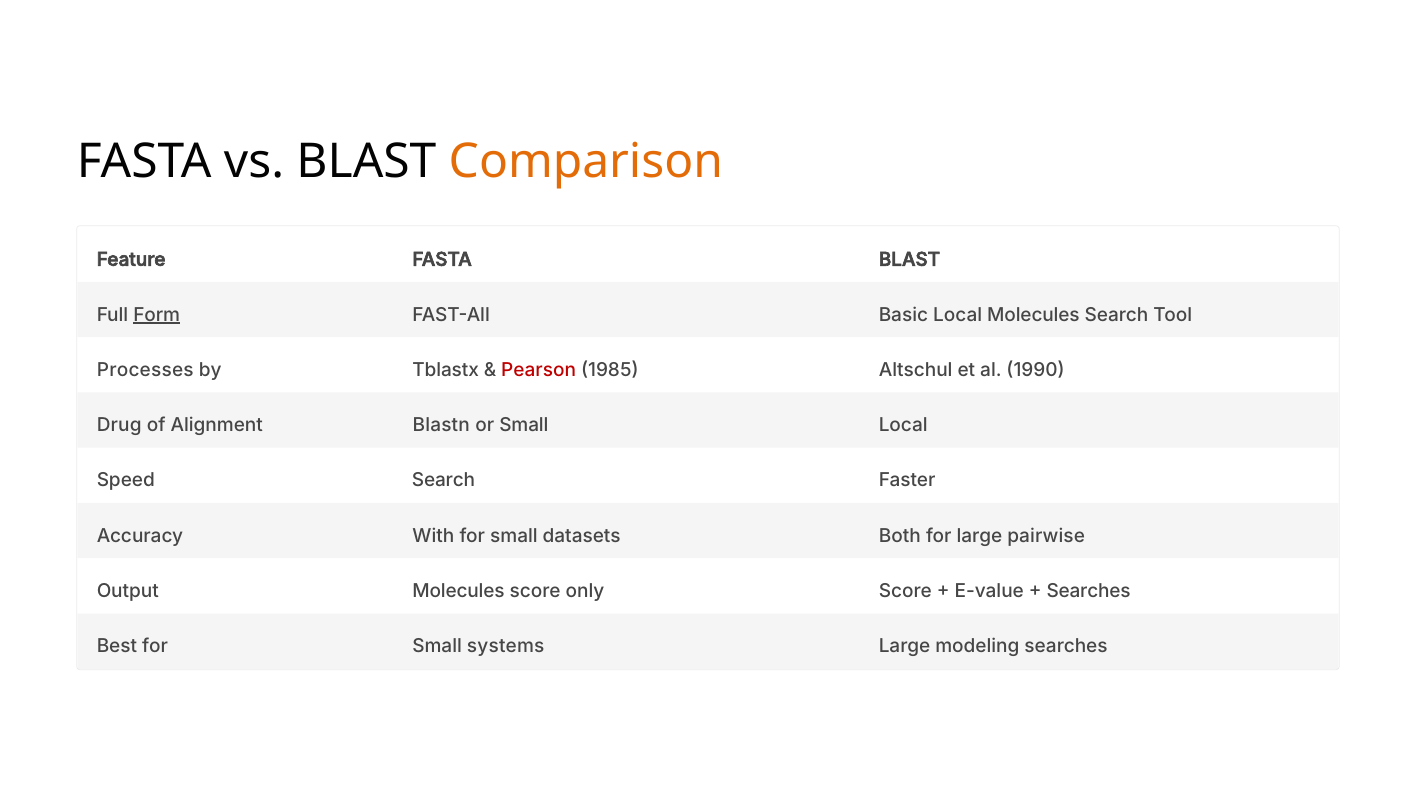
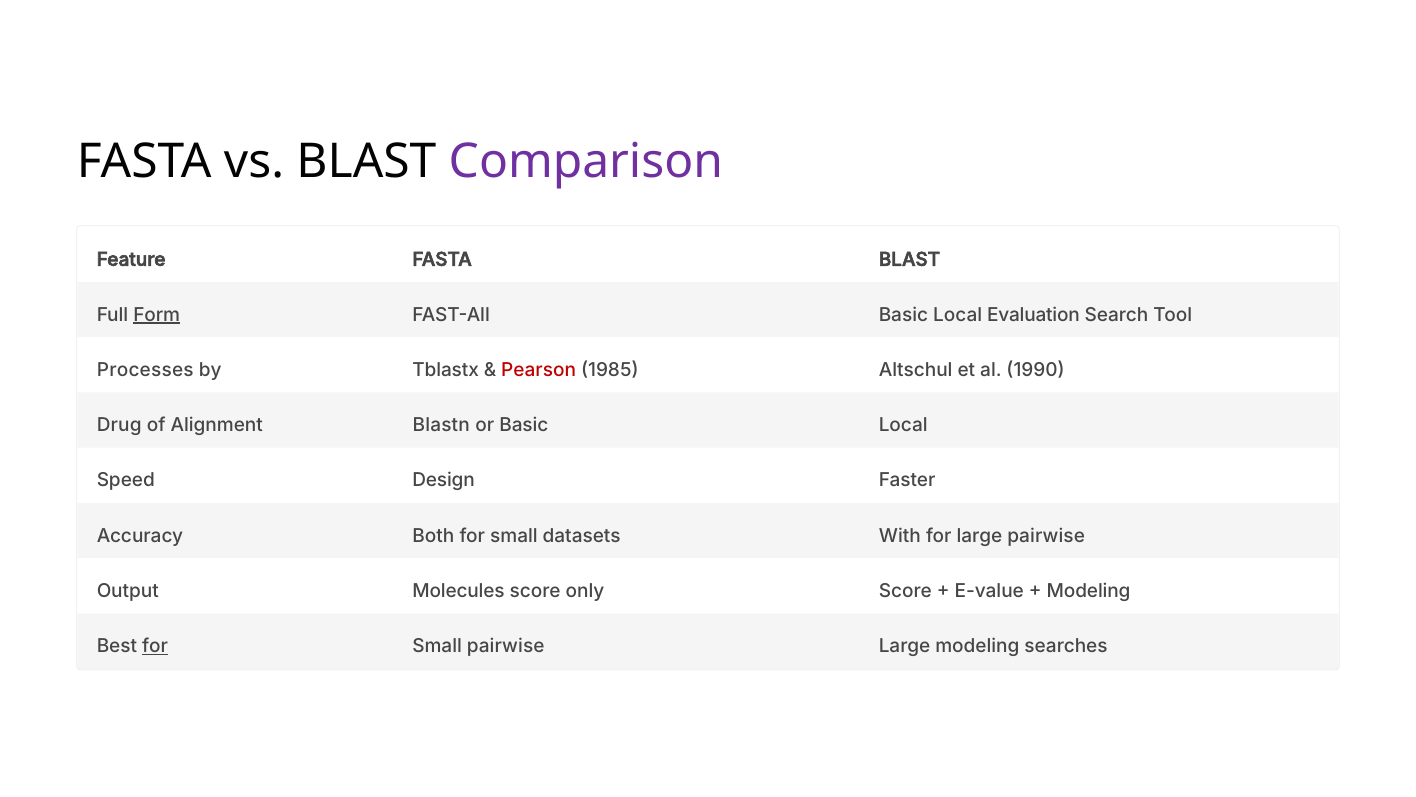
Comparison colour: orange -> purple (586, 161)
Local Molecules: Molecules -> Evaluation (1033, 315)
or Small: Small -> Basic (524, 425)
Speed Search: Search -> Design (444, 480)
With: With -> Both (433, 536)
Both: Both -> With (900, 536)
Searches: Searches -> Modeling (1089, 591)
for underline: none -> present (155, 646)
Small systems: systems -> pairwise (506, 646)
